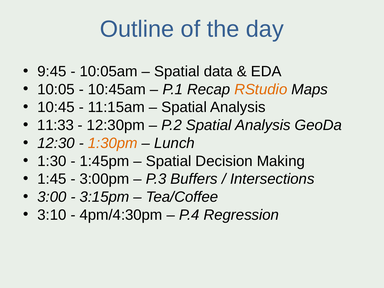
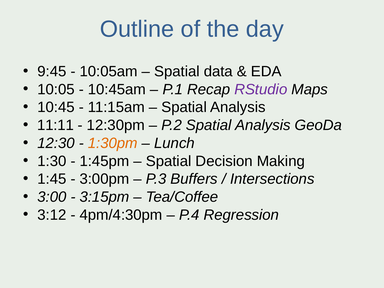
RStudio colour: orange -> purple (261, 89)
11:33: 11:33 -> 11:11 (56, 125)
3:10: 3:10 -> 3:12 (52, 215)
